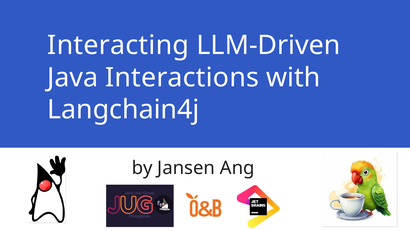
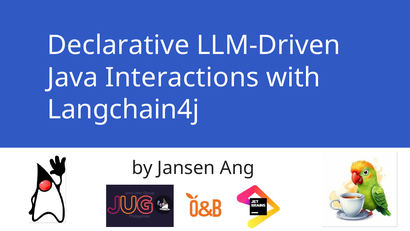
Interacting: Interacting -> Declarative (118, 45)
